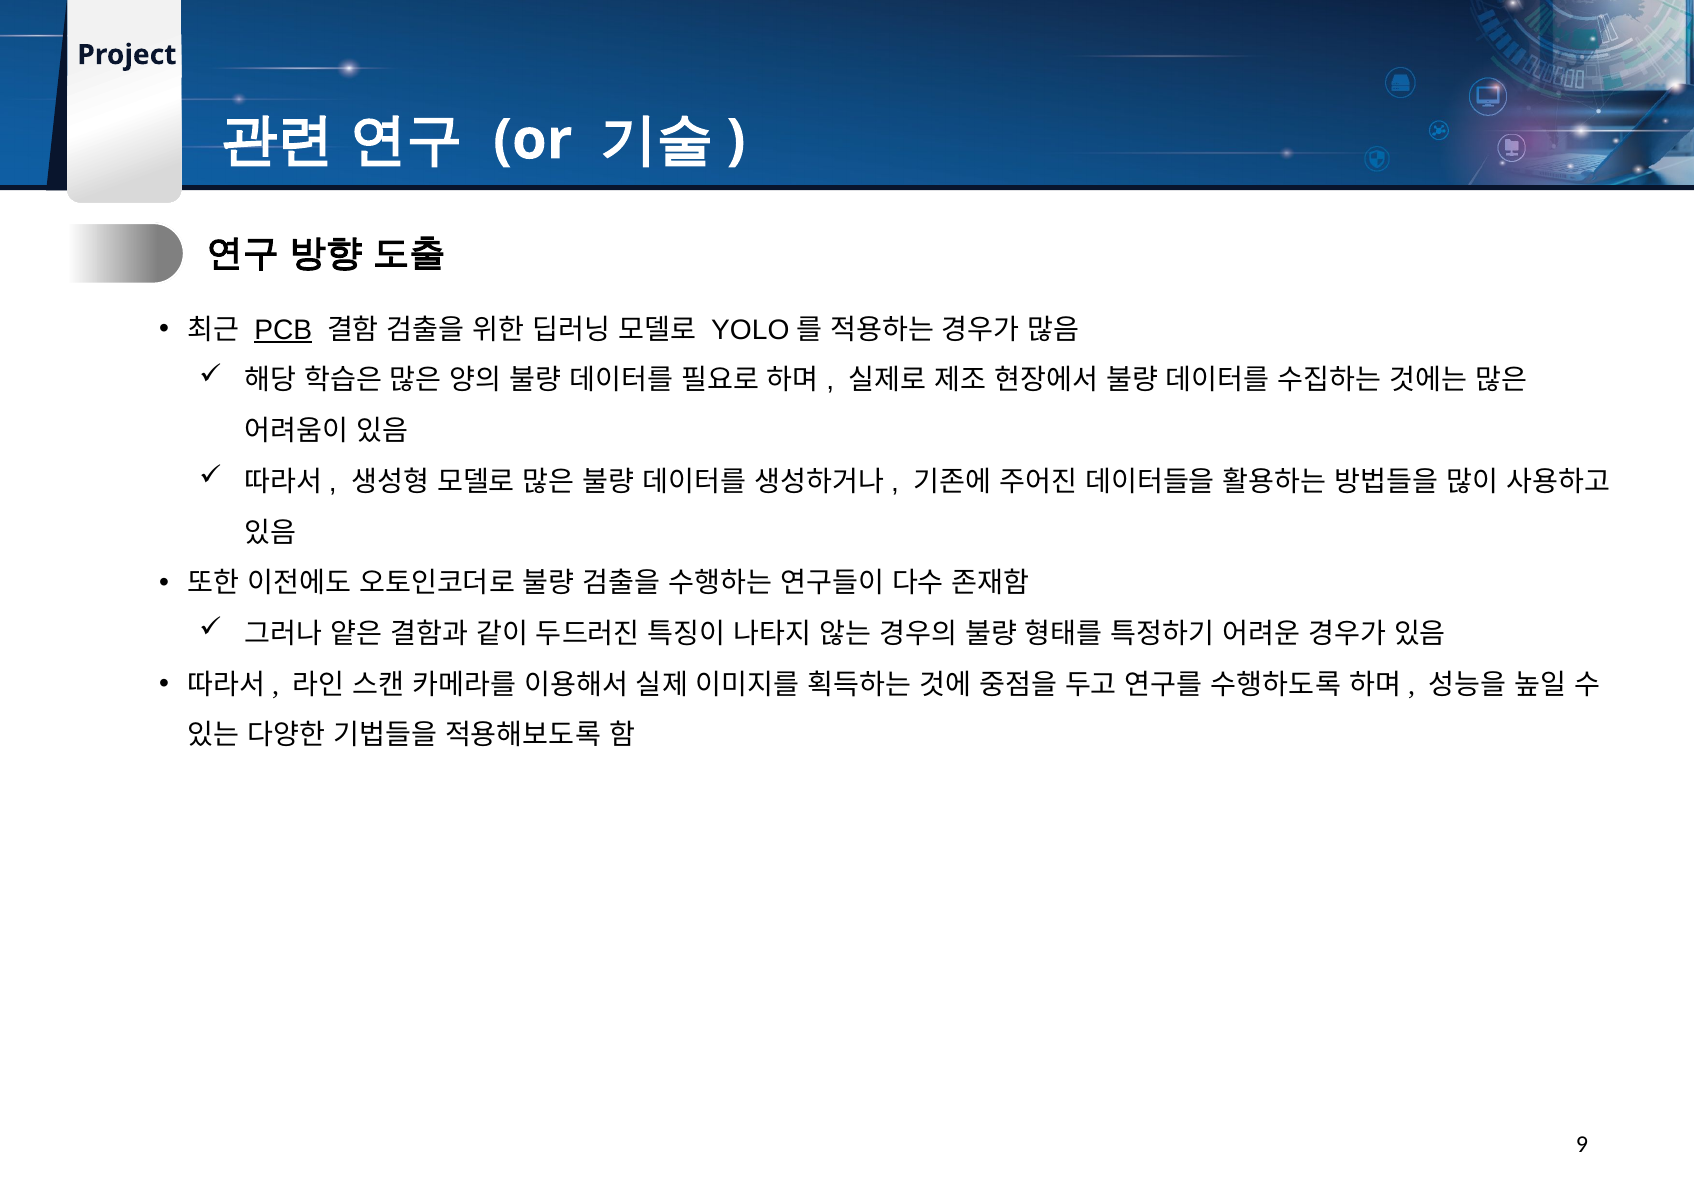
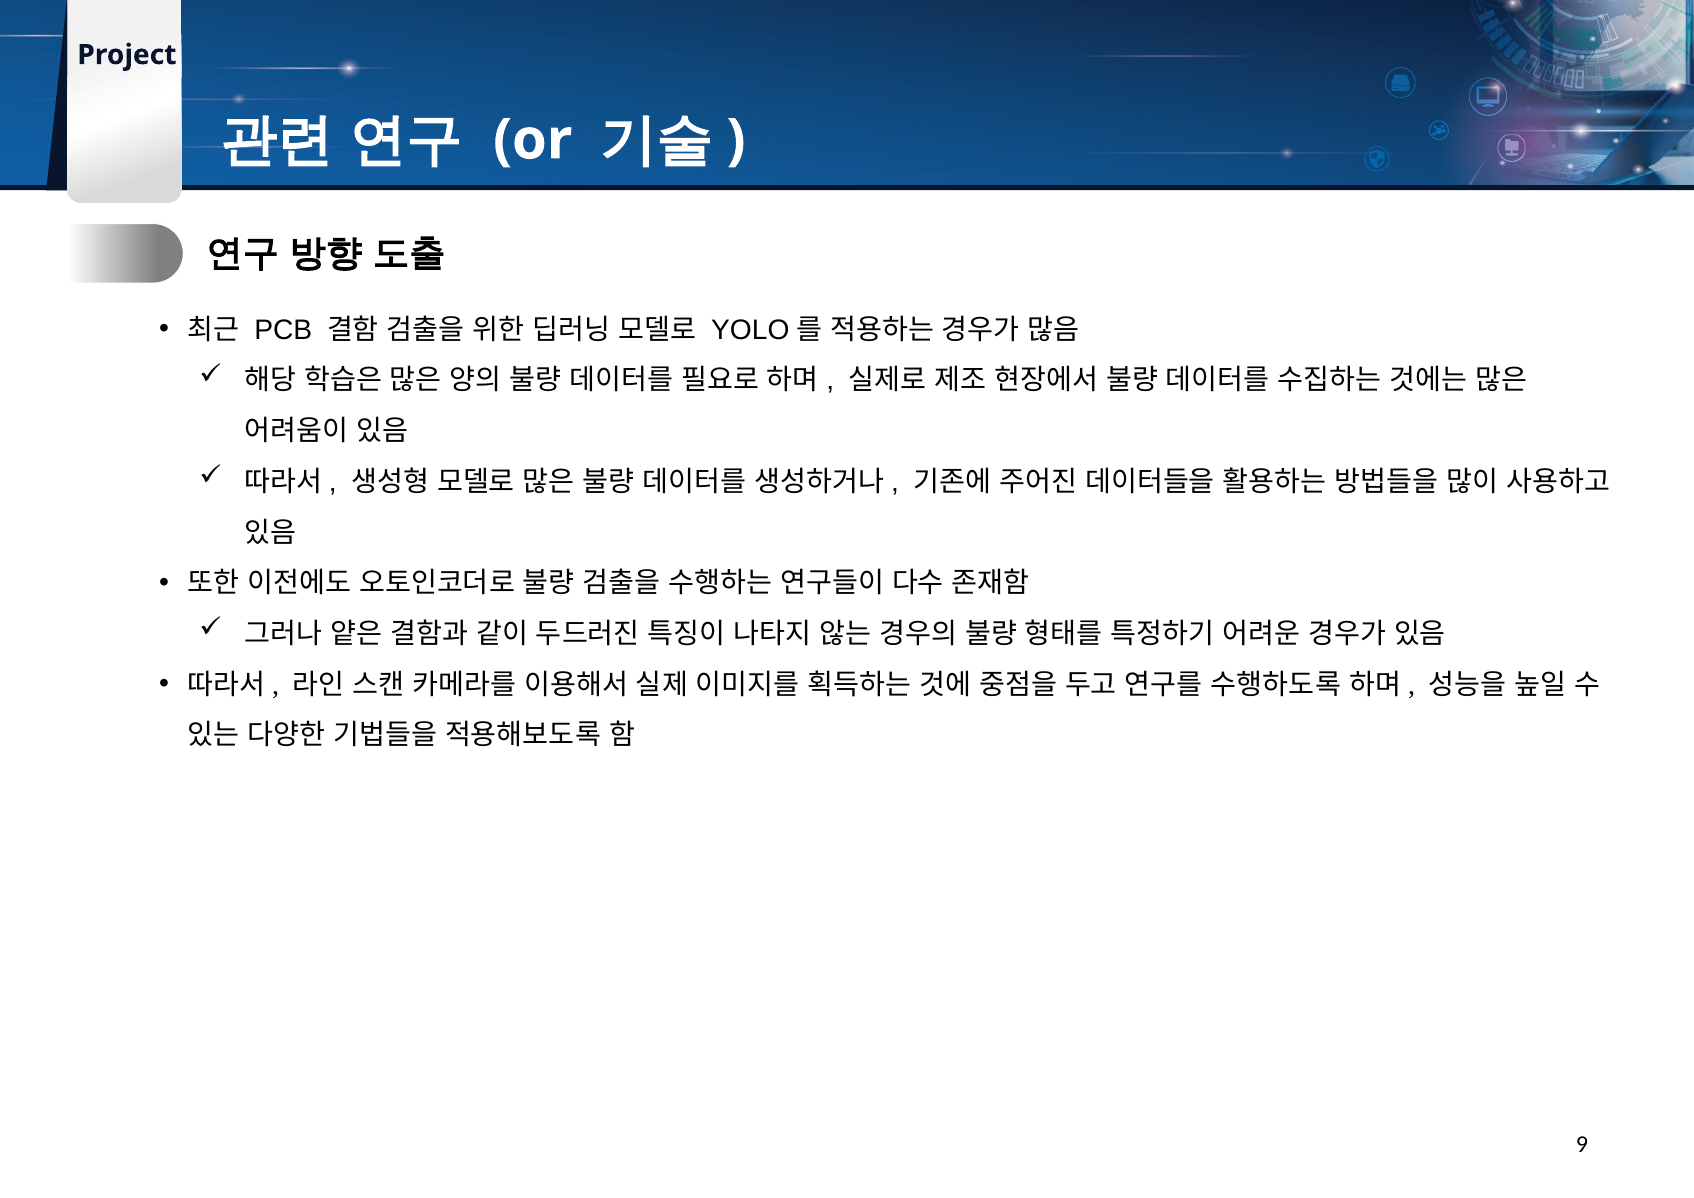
PCB underline: present -> none (283, 330)
